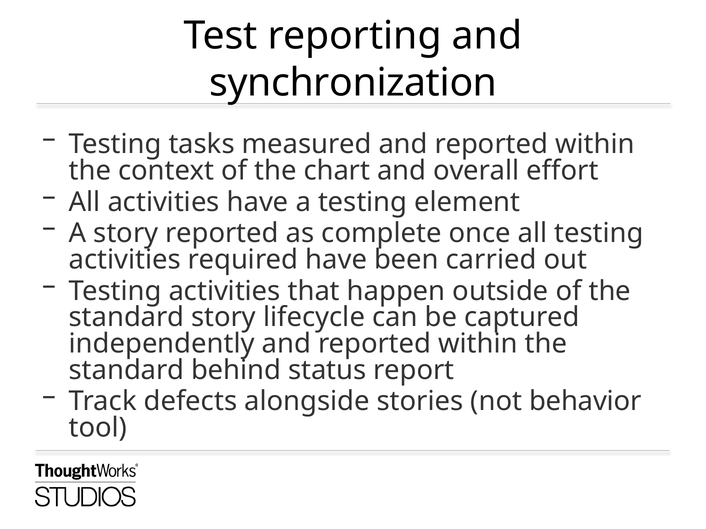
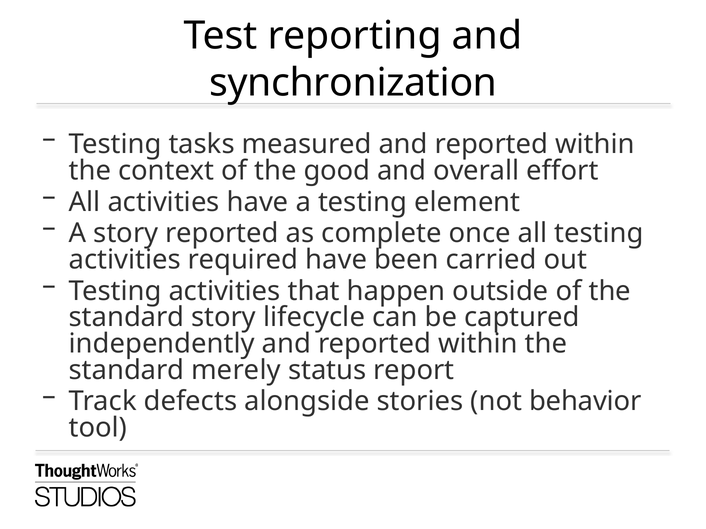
chart: chart -> good (337, 171)
behind: behind -> merely (236, 370)
